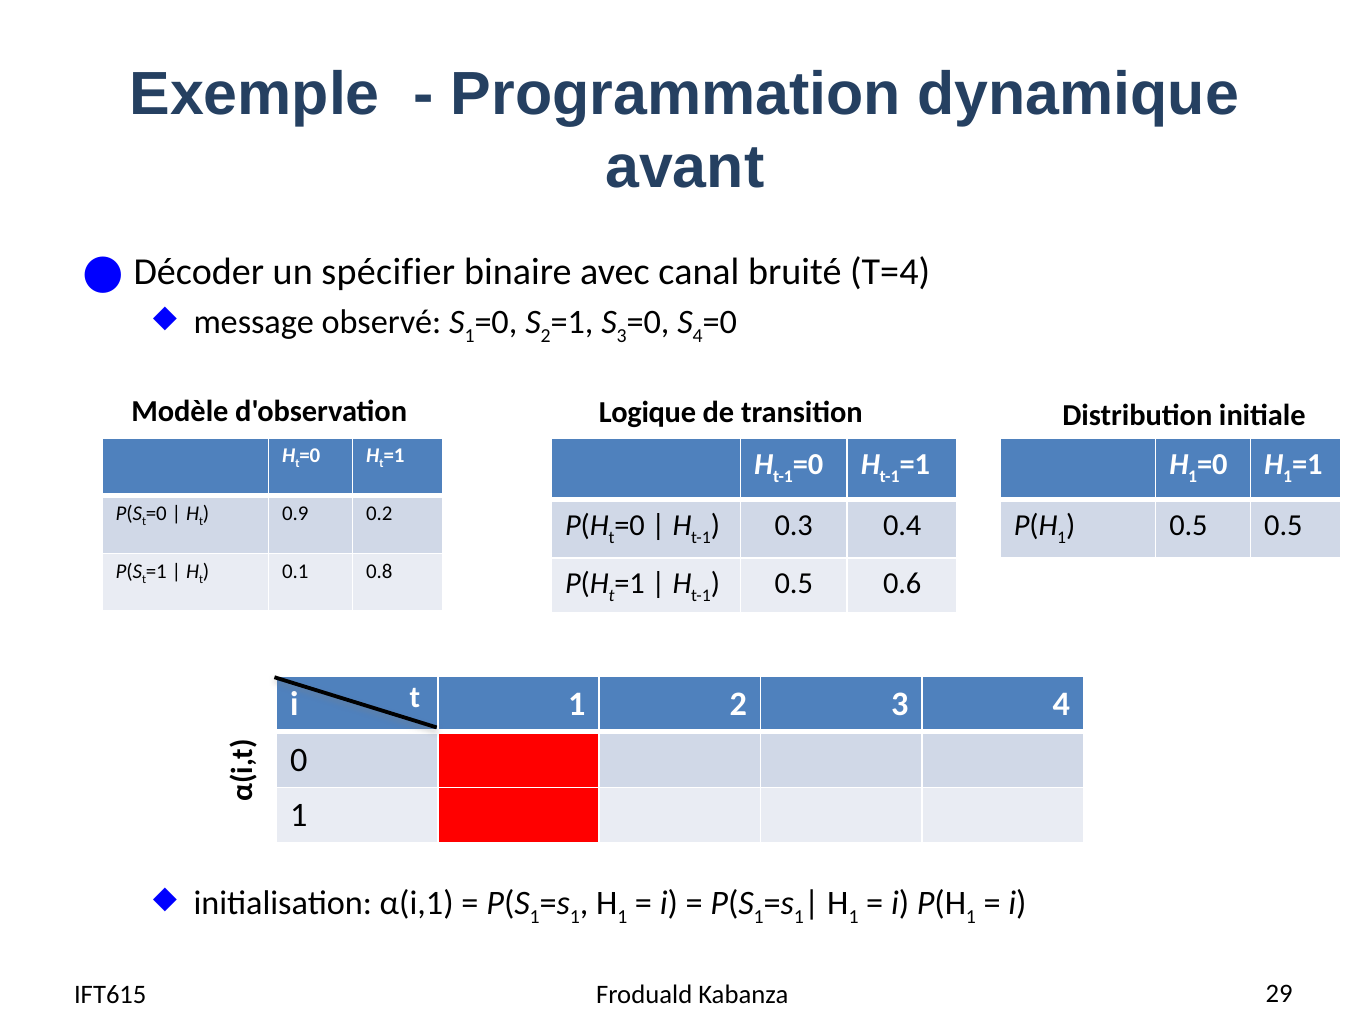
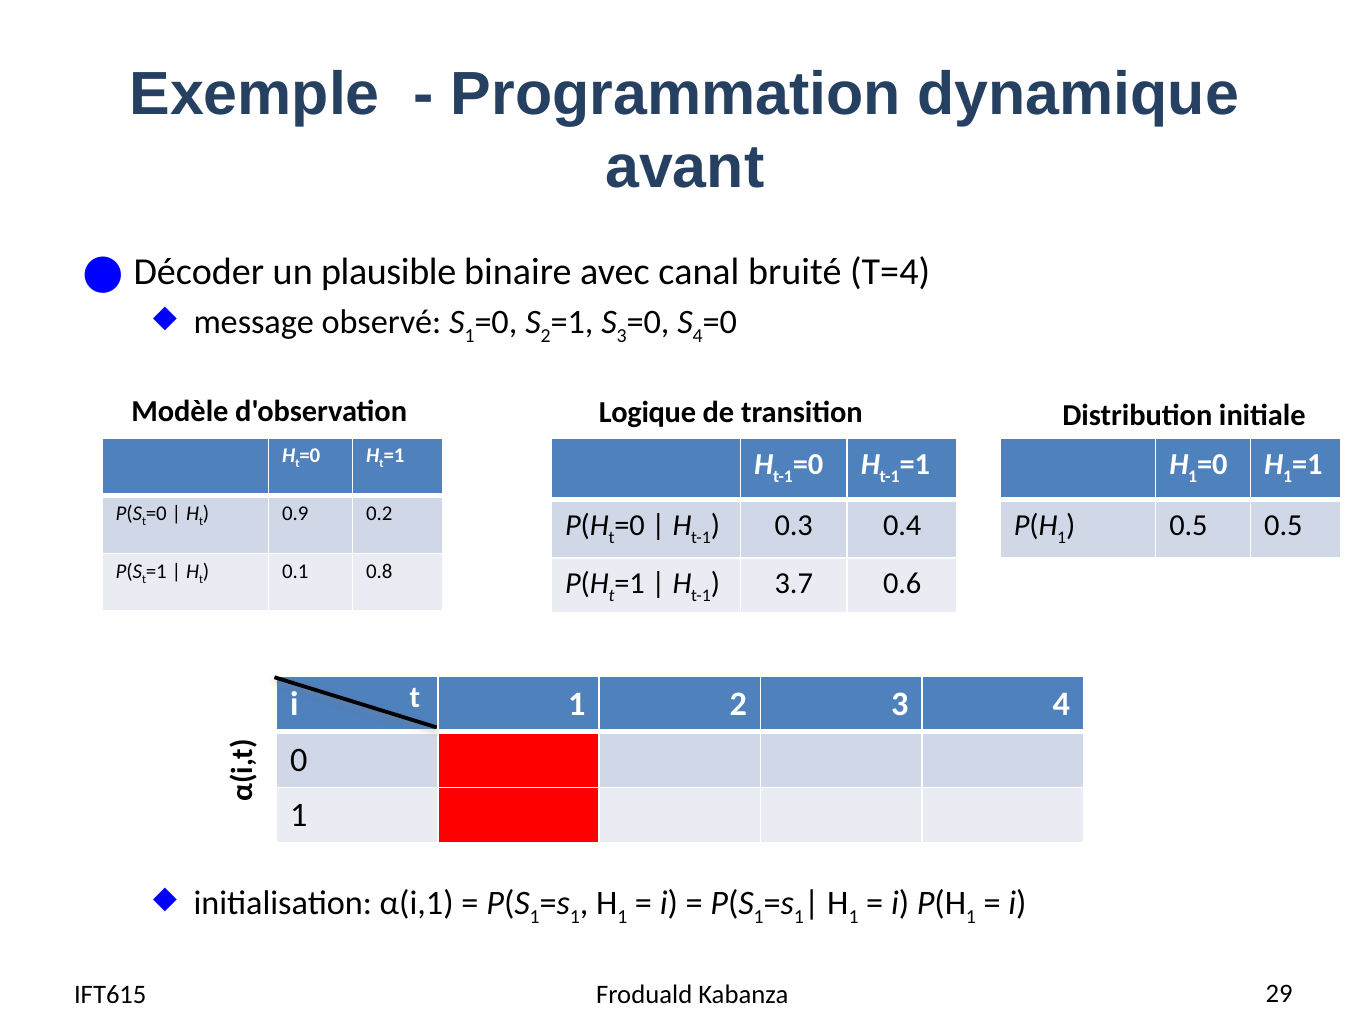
spécifier: spécifier -> plausible (389, 272)
0.5: 0.5 -> 3.7 (794, 583)
